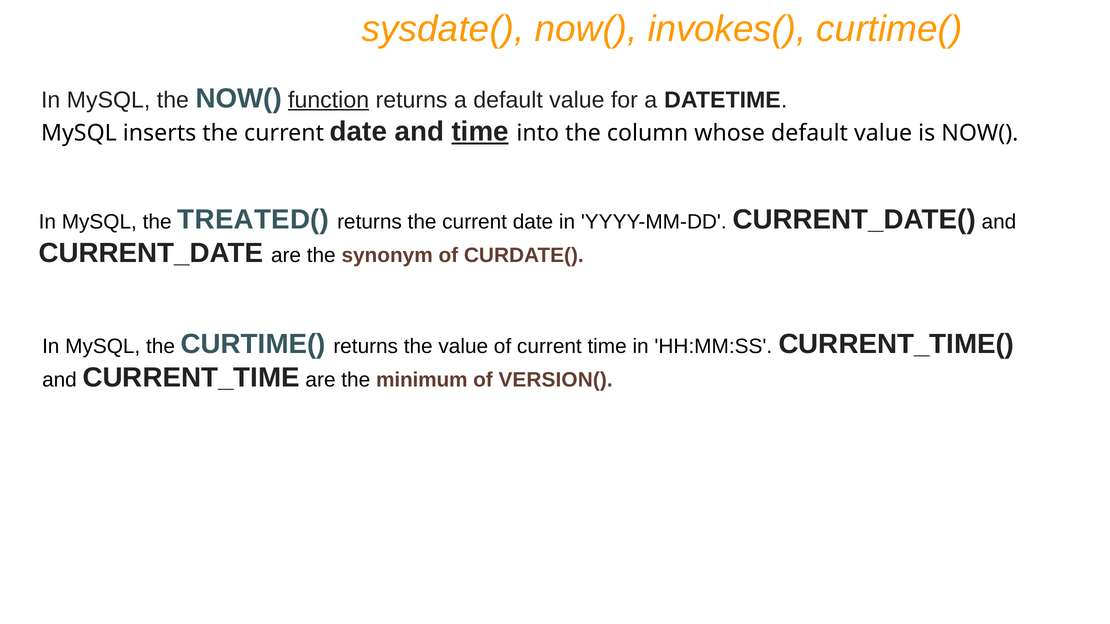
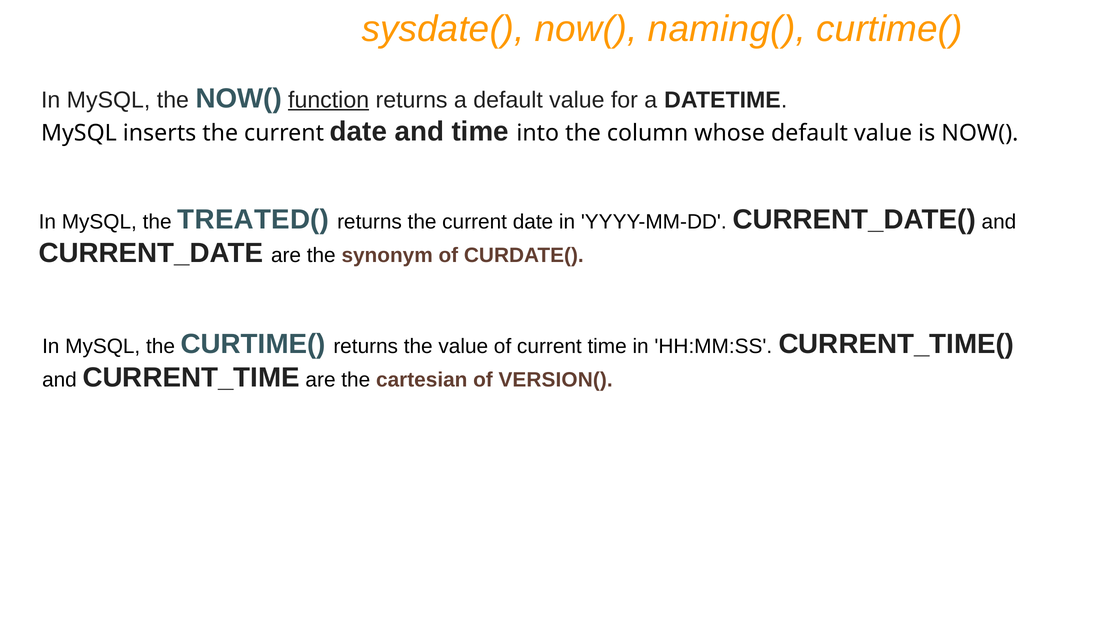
invokes(: invokes( -> naming( (727, 29)
time underline: present -> none (480, 132)
minimum: minimum -> cartesian (422, 380)
